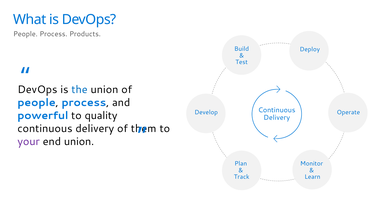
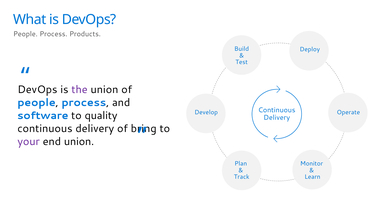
the colour: blue -> purple (80, 89)
powerful: powerful -> software (43, 115)
them: them -> bring (144, 128)
